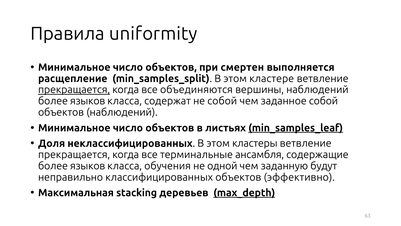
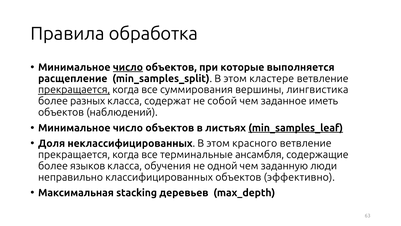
uniformity: uniformity -> обработка (153, 34)
число underline: none -> present (128, 67)
смертен: смертен -> которые (242, 67)
объединяются: объединяются -> суммирования (196, 90)
вершины наблюдений: наблюдений -> лингвистика (317, 90)
языков: языков -> разных (88, 101)
заданное собой: собой -> иметь (323, 101)
кластеры: кластеры -> красного (255, 143)
будут: будут -> люди (324, 166)
max_depth underline: present -> none (244, 192)
